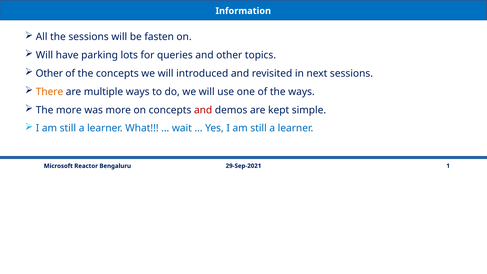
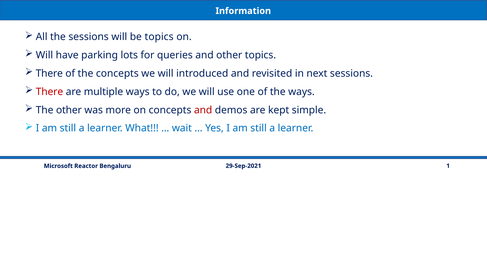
be fasten: fasten -> topics (159, 37)
Other: Other -> There (49, 73)
There colour: orange -> red (49, 92)
The more: more -> other (69, 110)
